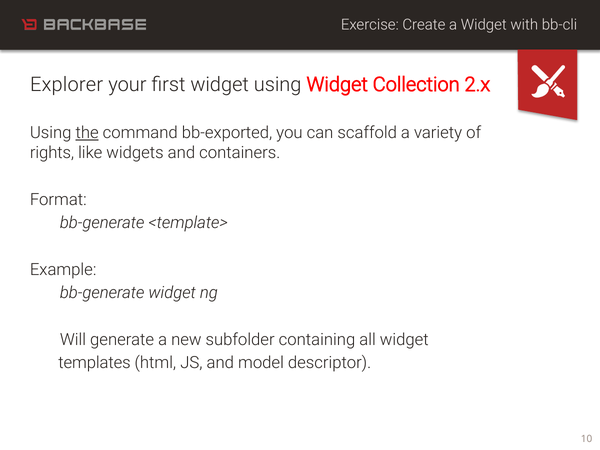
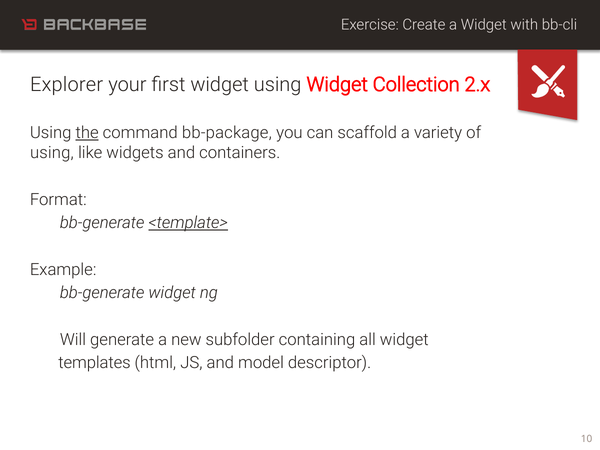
bb-exported: bb-exported -> bb-package (227, 133)
rights: rights -> using (52, 153)
<template> underline: none -> present (188, 223)
